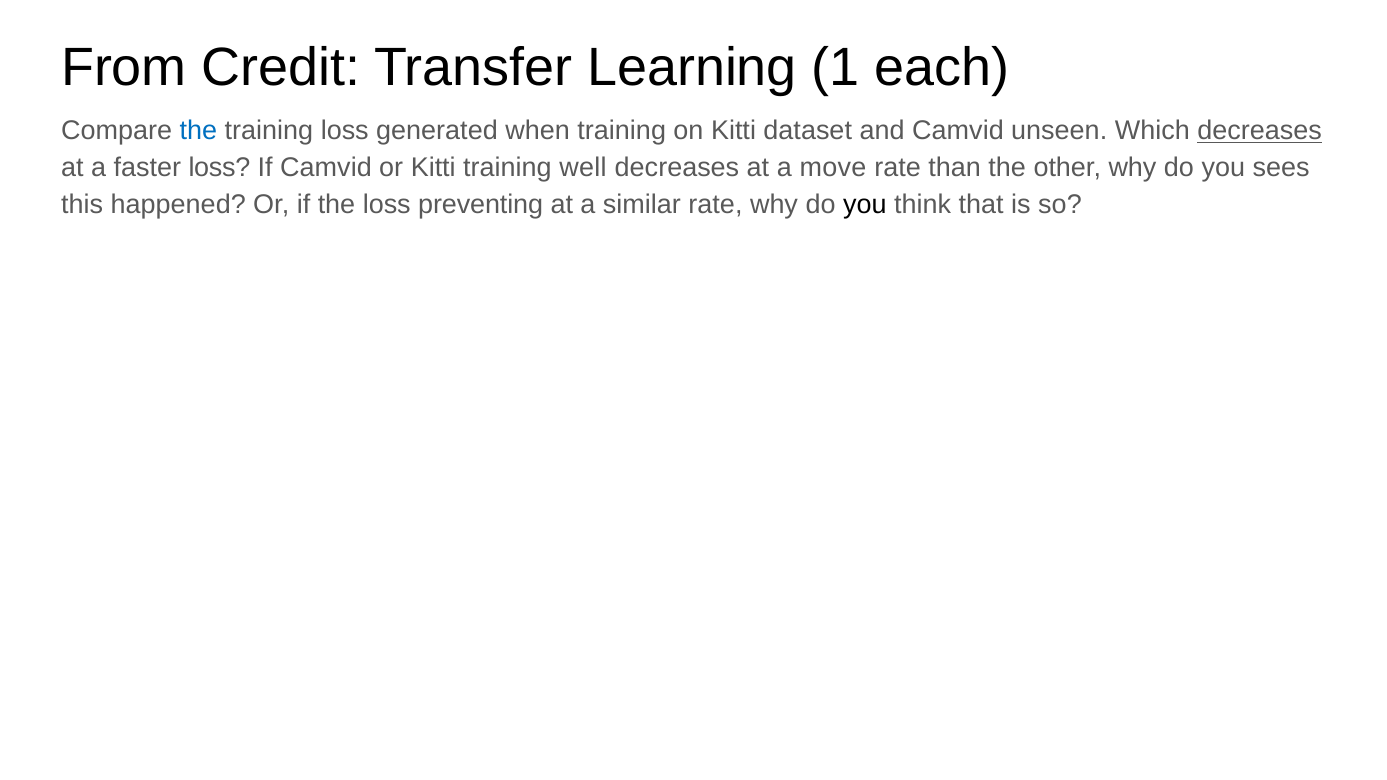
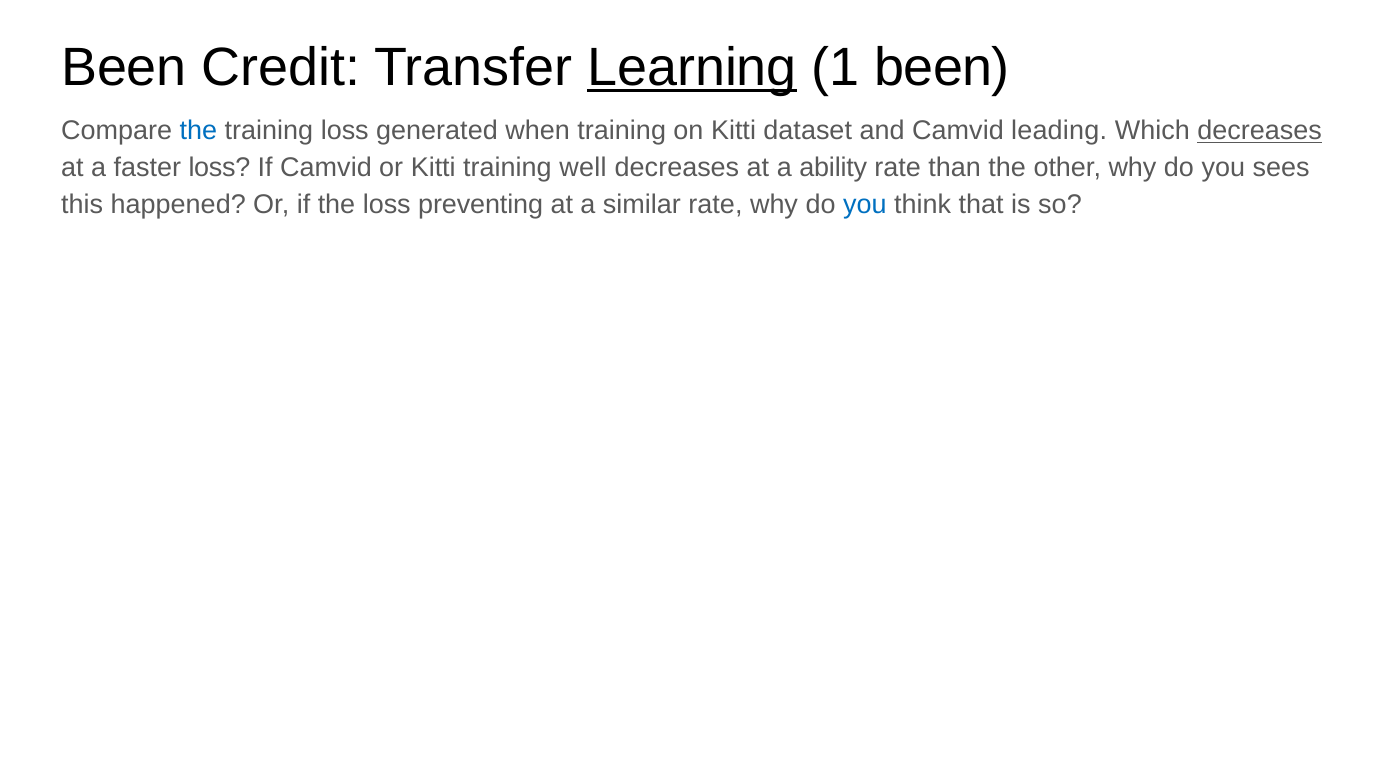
From: From -> Been (124, 67)
Learning underline: none -> present (692, 67)
1 each: each -> been (942, 67)
unseen: unseen -> leading (1059, 131)
move: move -> ability (833, 168)
you colour: black -> blue (865, 205)
